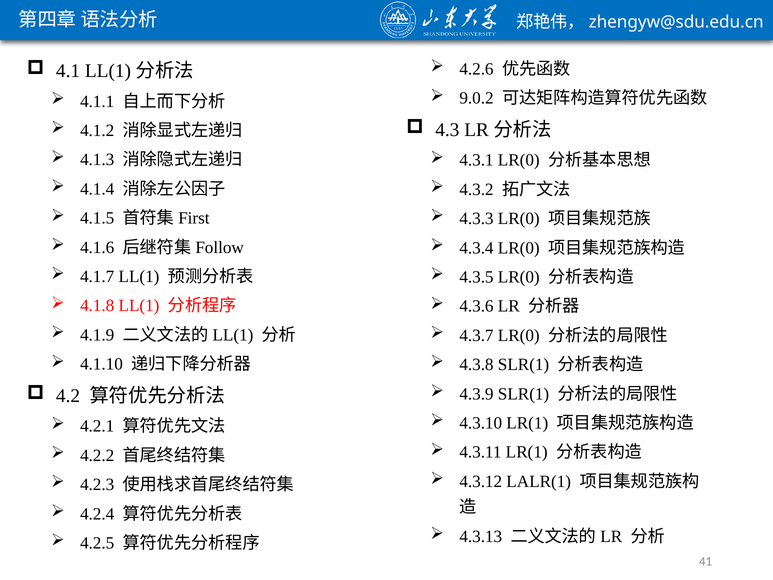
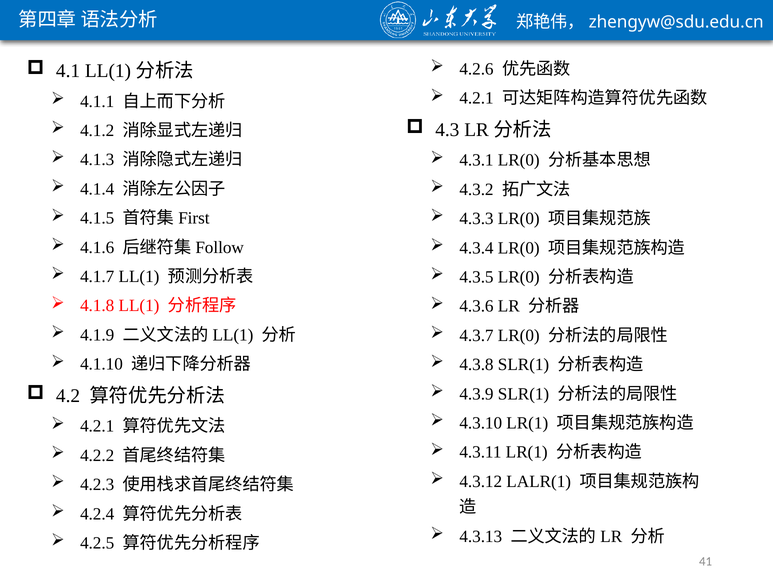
9.0.2: 9.0.2 -> 4.2.1 (477, 98)
